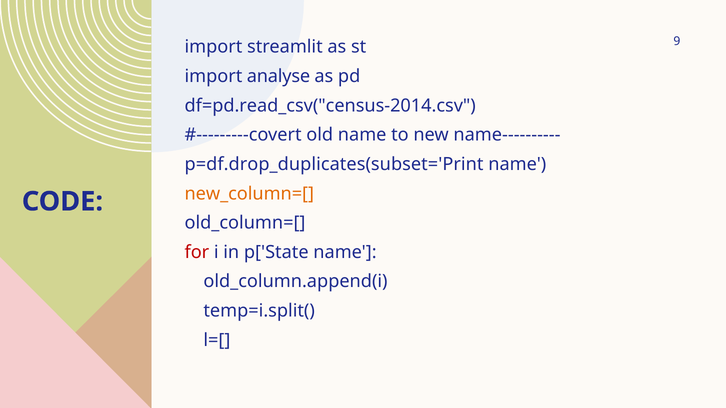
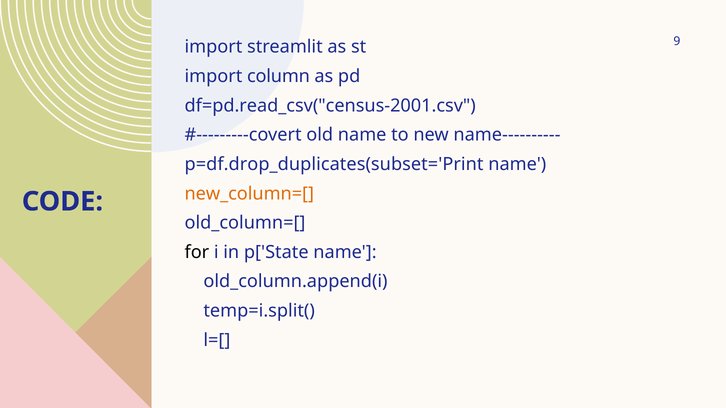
analyse: analyse -> column (278, 76)
df=pd.read_csv("census-2014.csv: df=pd.read_csv("census-2014.csv -> df=pd.read_csv("census-2001.csv (330, 106)
for colour: red -> black (197, 252)
